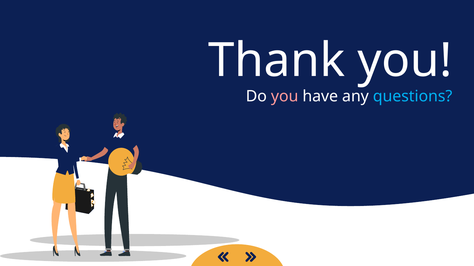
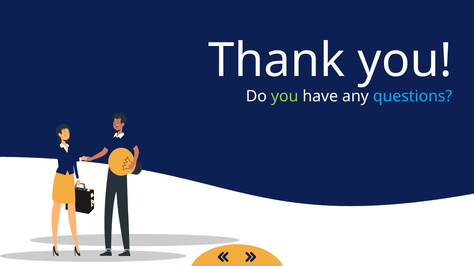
you colour: pink -> light green (285, 97)
